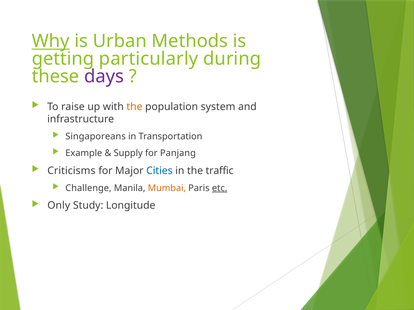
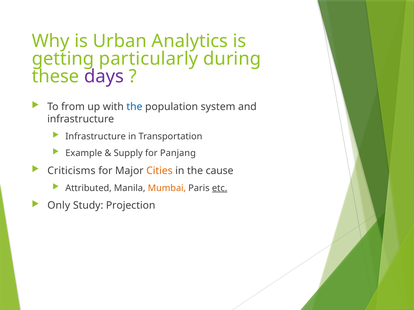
Why underline: present -> none (51, 41)
Methods: Methods -> Analytics (190, 41)
raise: raise -> from (73, 107)
the colour: orange -> blue (134, 107)
Singaporeans: Singaporeans -> Infrastructure (96, 137)
Cities colour: blue -> orange (159, 171)
traffic: traffic -> cause (220, 171)
Challenge: Challenge -> Attributed (89, 188)
Longitude: Longitude -> Projection (131, 206)
